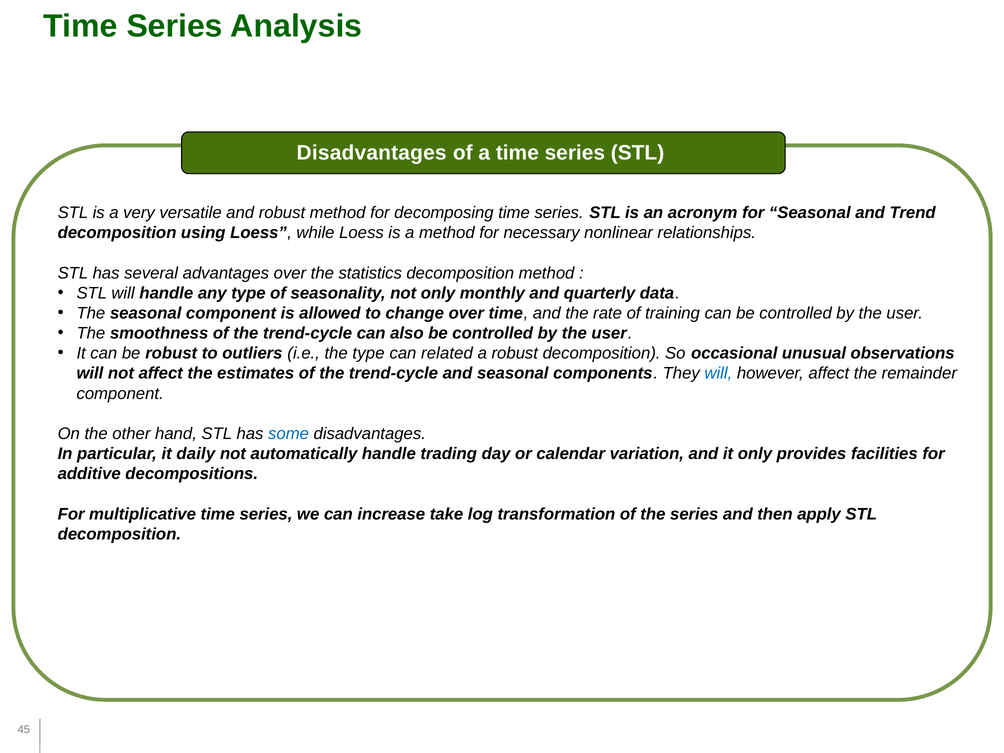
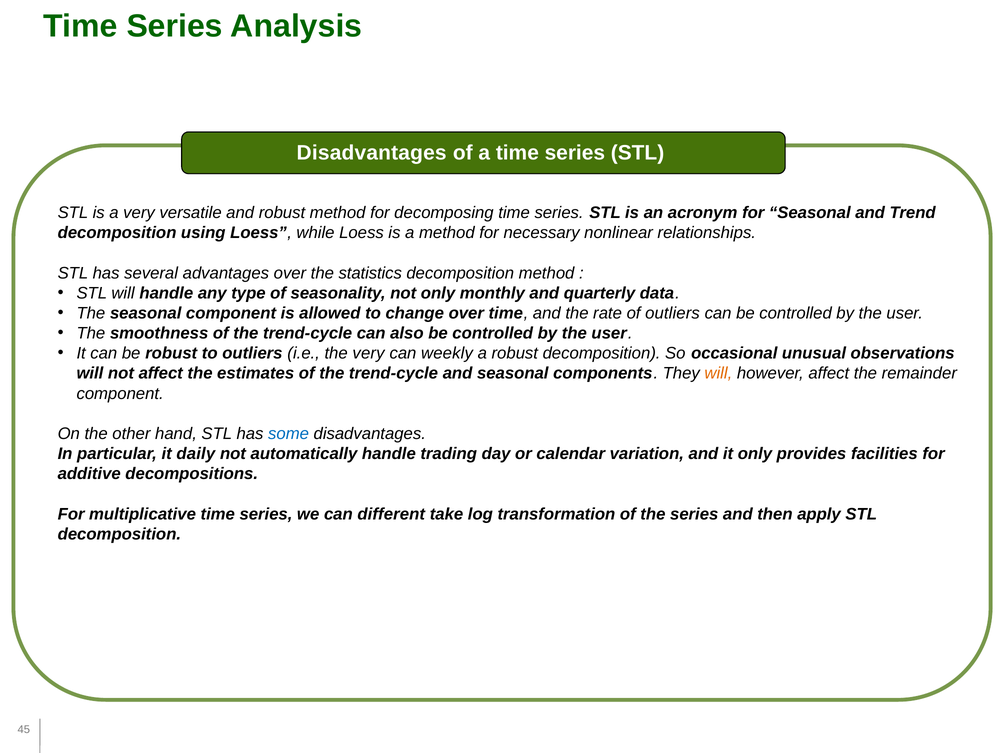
of training: training -> outliers (672, 313)
the type: type -> very (369, 353)
related: related -> weekly (447, 353)
will colour: blue -> orange (718, 373)
increase: increase -> different (391, 514)
